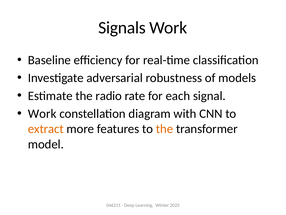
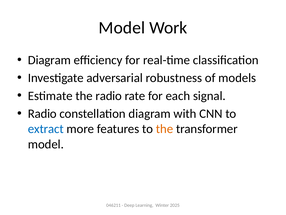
Signals: Signals -> Model (122, 28)
Baseline: Baseline -> Diagram (49, 60)
Work: Work -> Radio (42, 113)
extract colour: orange -> blue (46, 129)
